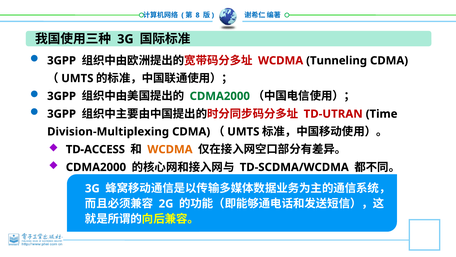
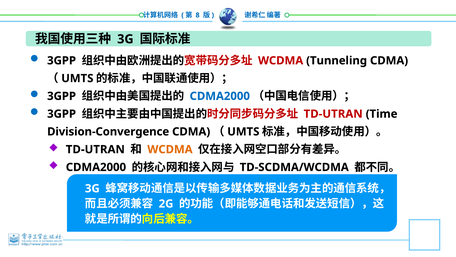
CDMA2000 colour: green -> blue (220, 96)
Division-Multiplexing: Division-Multiplexing -> Division-Convergence (108, 131)
TD-ACCESS: TD-ACCESS -> TD-UTRAN (95, 149)
